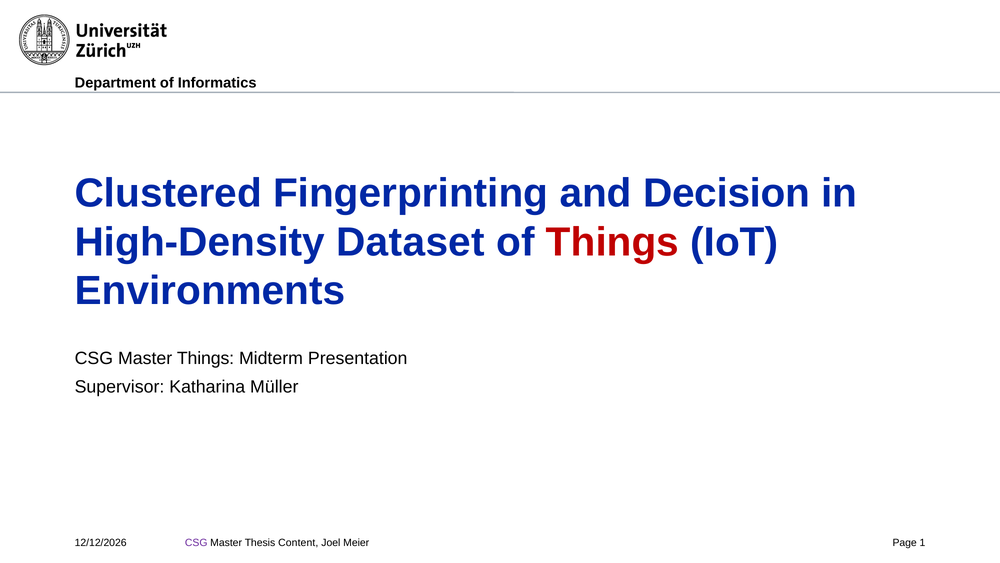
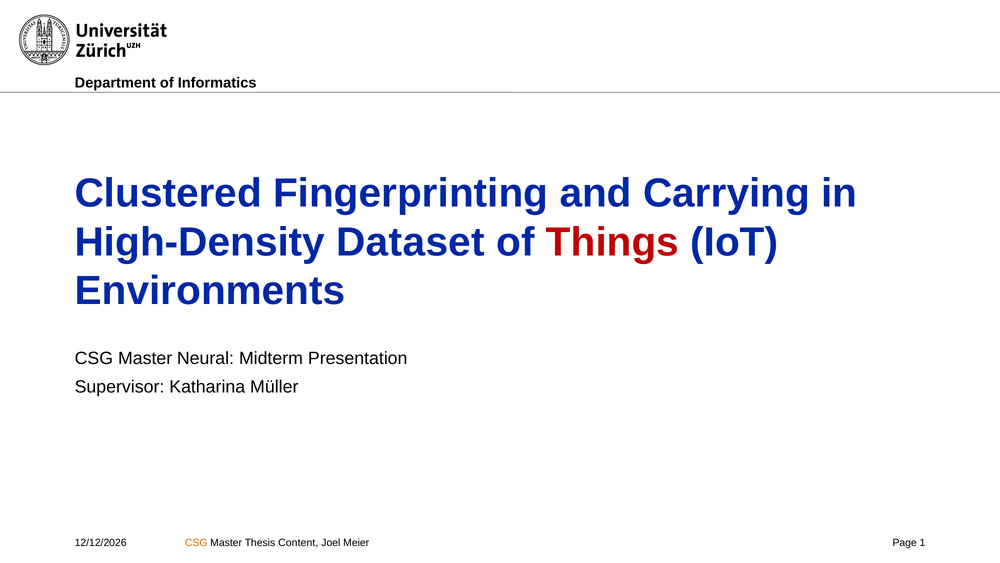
Decision: Decision -> Carrying (726, 193)
Master Things: Things -> Neural (205, 358)
CSG colour: purple -> orange (196, 542)
